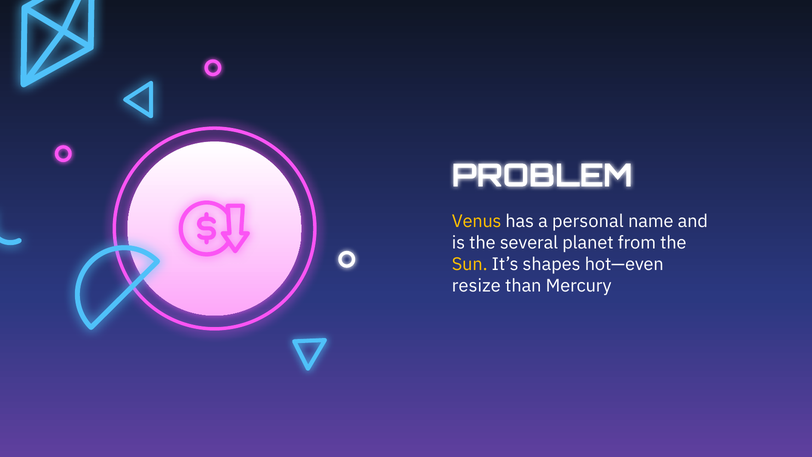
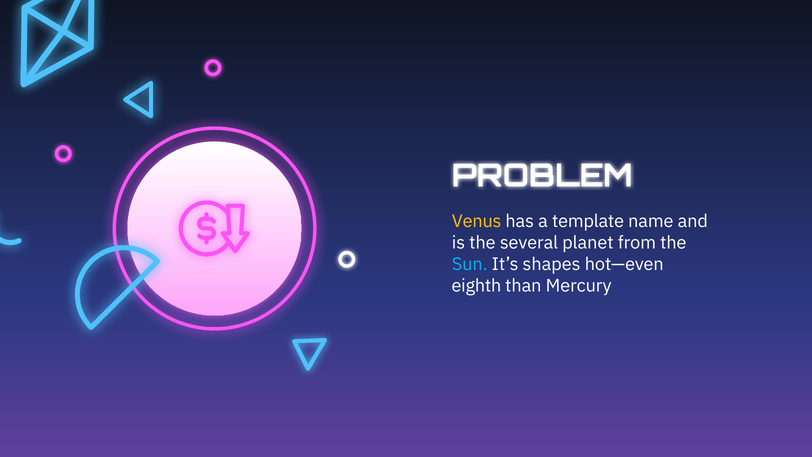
personal: personal -> template (588, 221)
Sun colour: yellow -> light blue (470, 264)
resize: resize -> eighth (476, 286)
